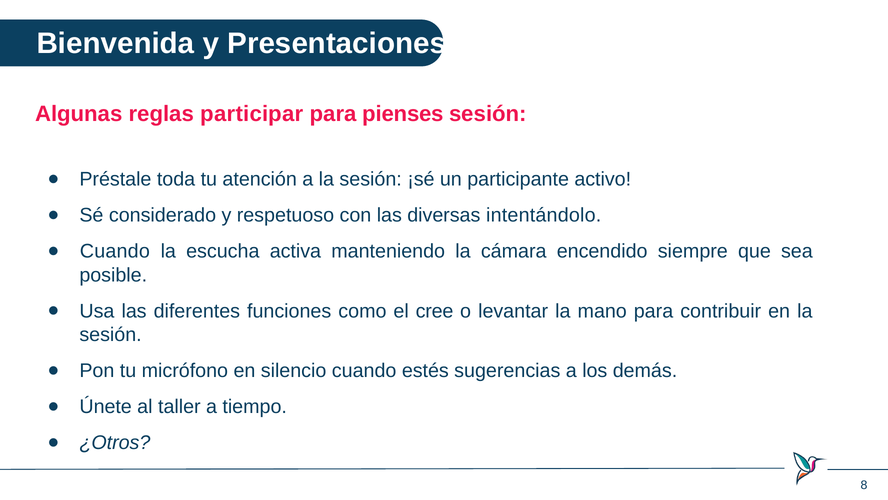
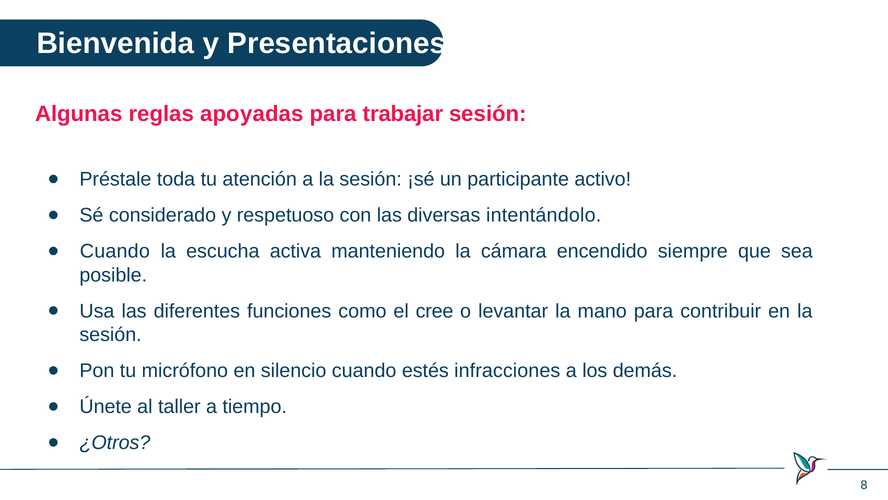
participar: participar -> apoyadas (252, 114)
pienses: pienses -> trabajar (403, 114)
sugerencias: sugerencias -> infracciones (507, 370)
